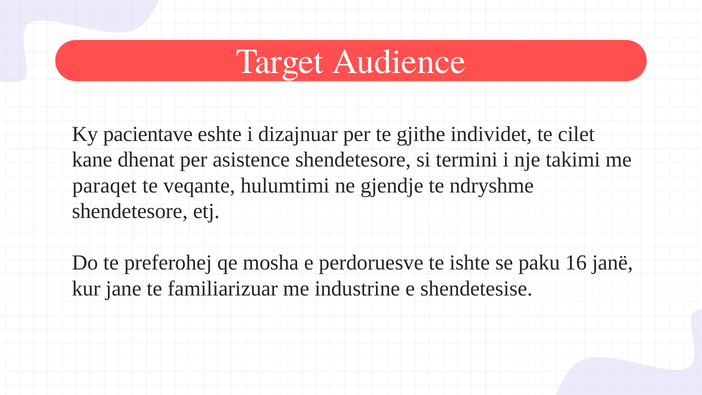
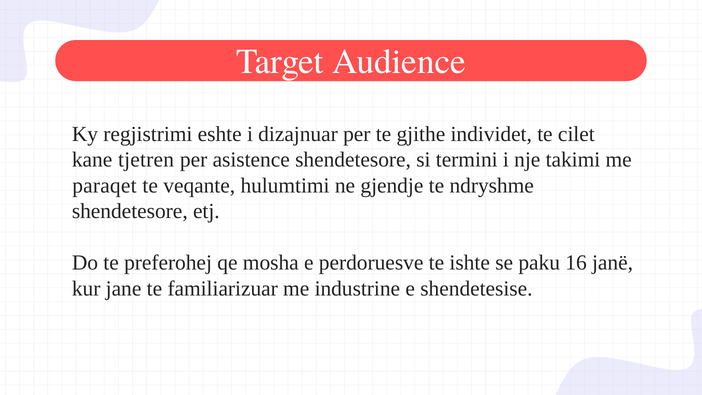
pacientave: pacientave -> regjistrimi (148, 134)
dhenat: dhenat -> tjetren (146, 160)
